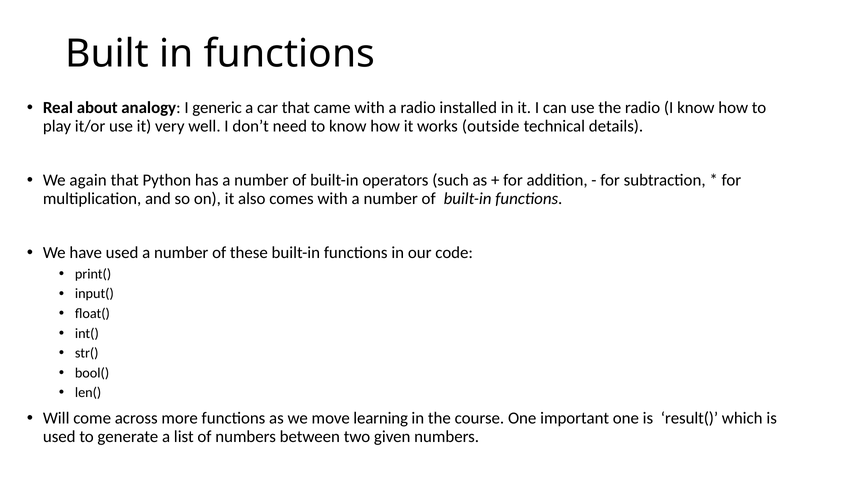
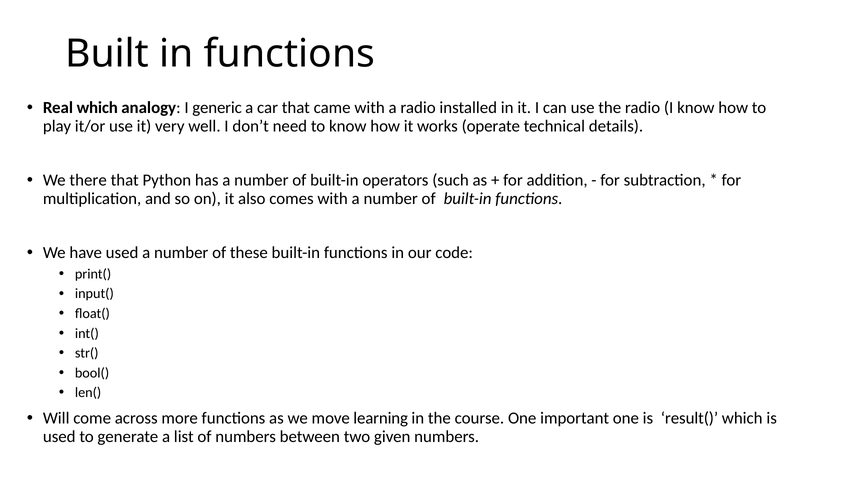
Real about: about -> which (97, 108)
outside: outside -> operate (491, 126)
again: again -> there (88, 180)
